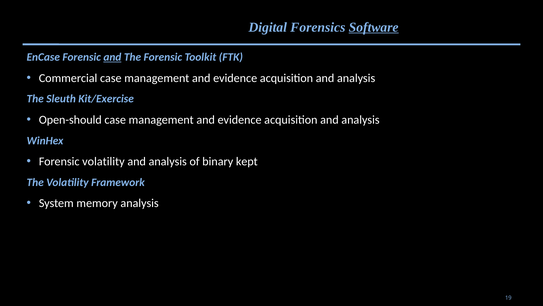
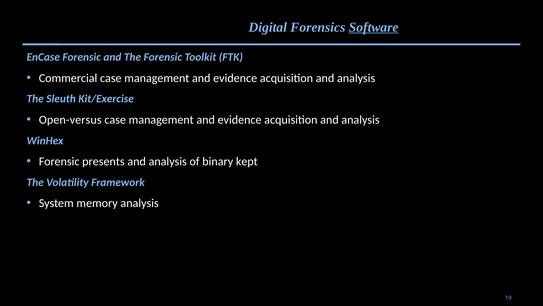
and underline: present -> none (112, 57)
Open-should: Open-should -> Open-versus (70, 120)
Forensic volatility: volatility -> presents (103, 161)
